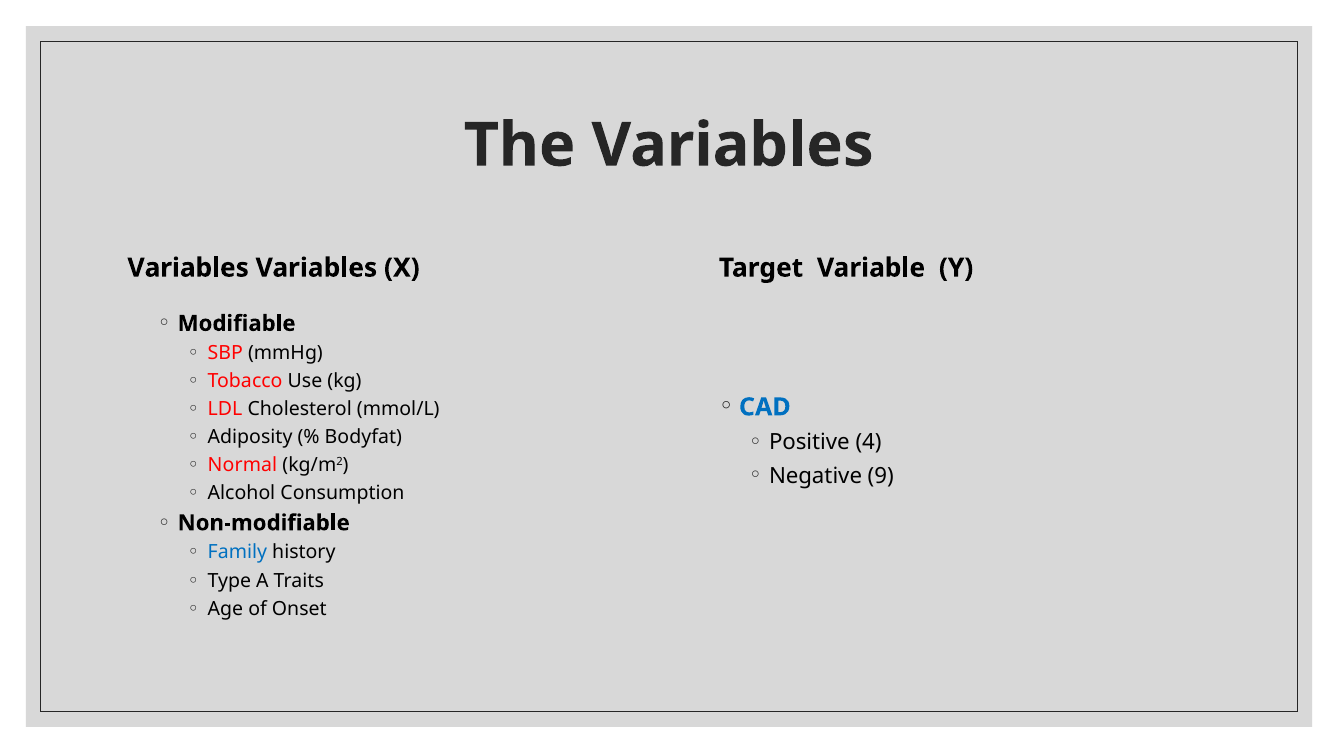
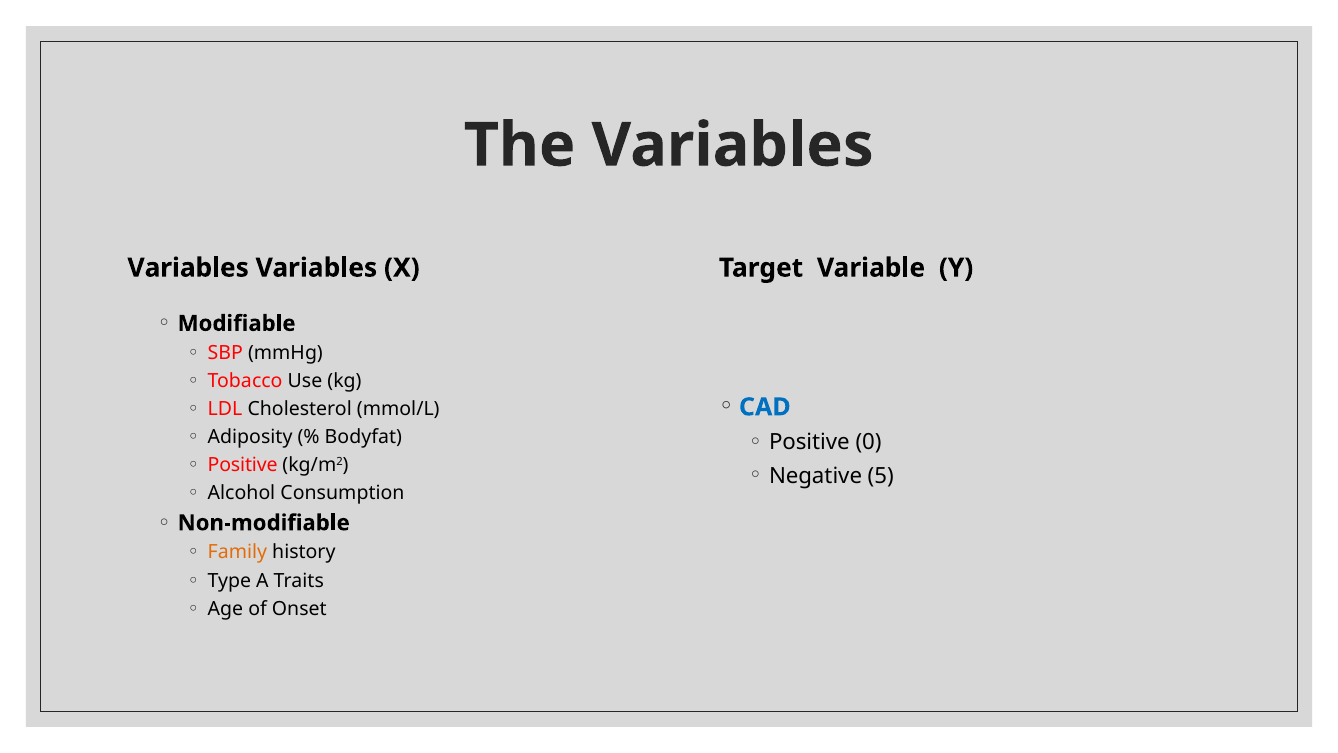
4: 4 -> 0 (869, 442)
Normal: Normal -> Positive (243, 465)
9: 9 -> 5 (881, 476)
Family colour: blue -> orange (237, 552)
